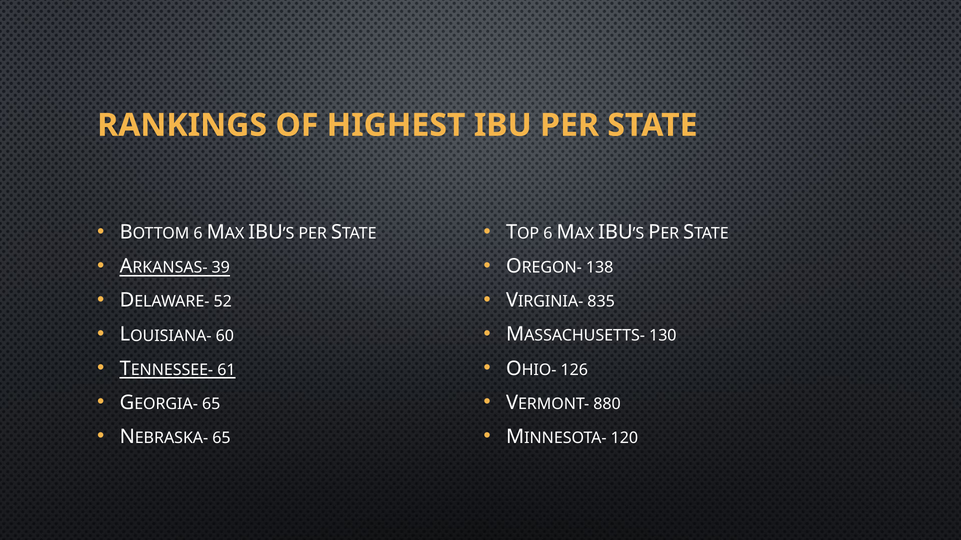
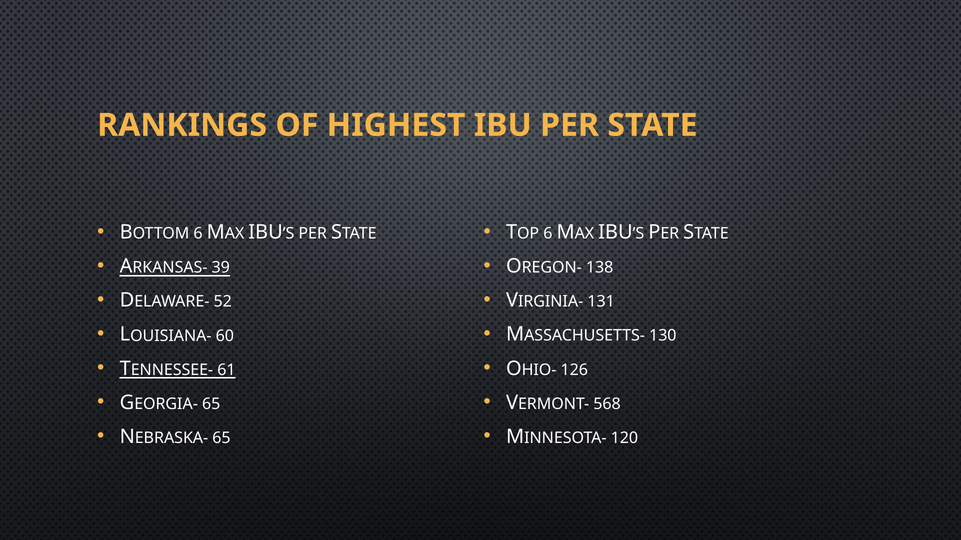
835: 835 -> 131 (601, 302)
880: 880 -> 568 (607, 404)
